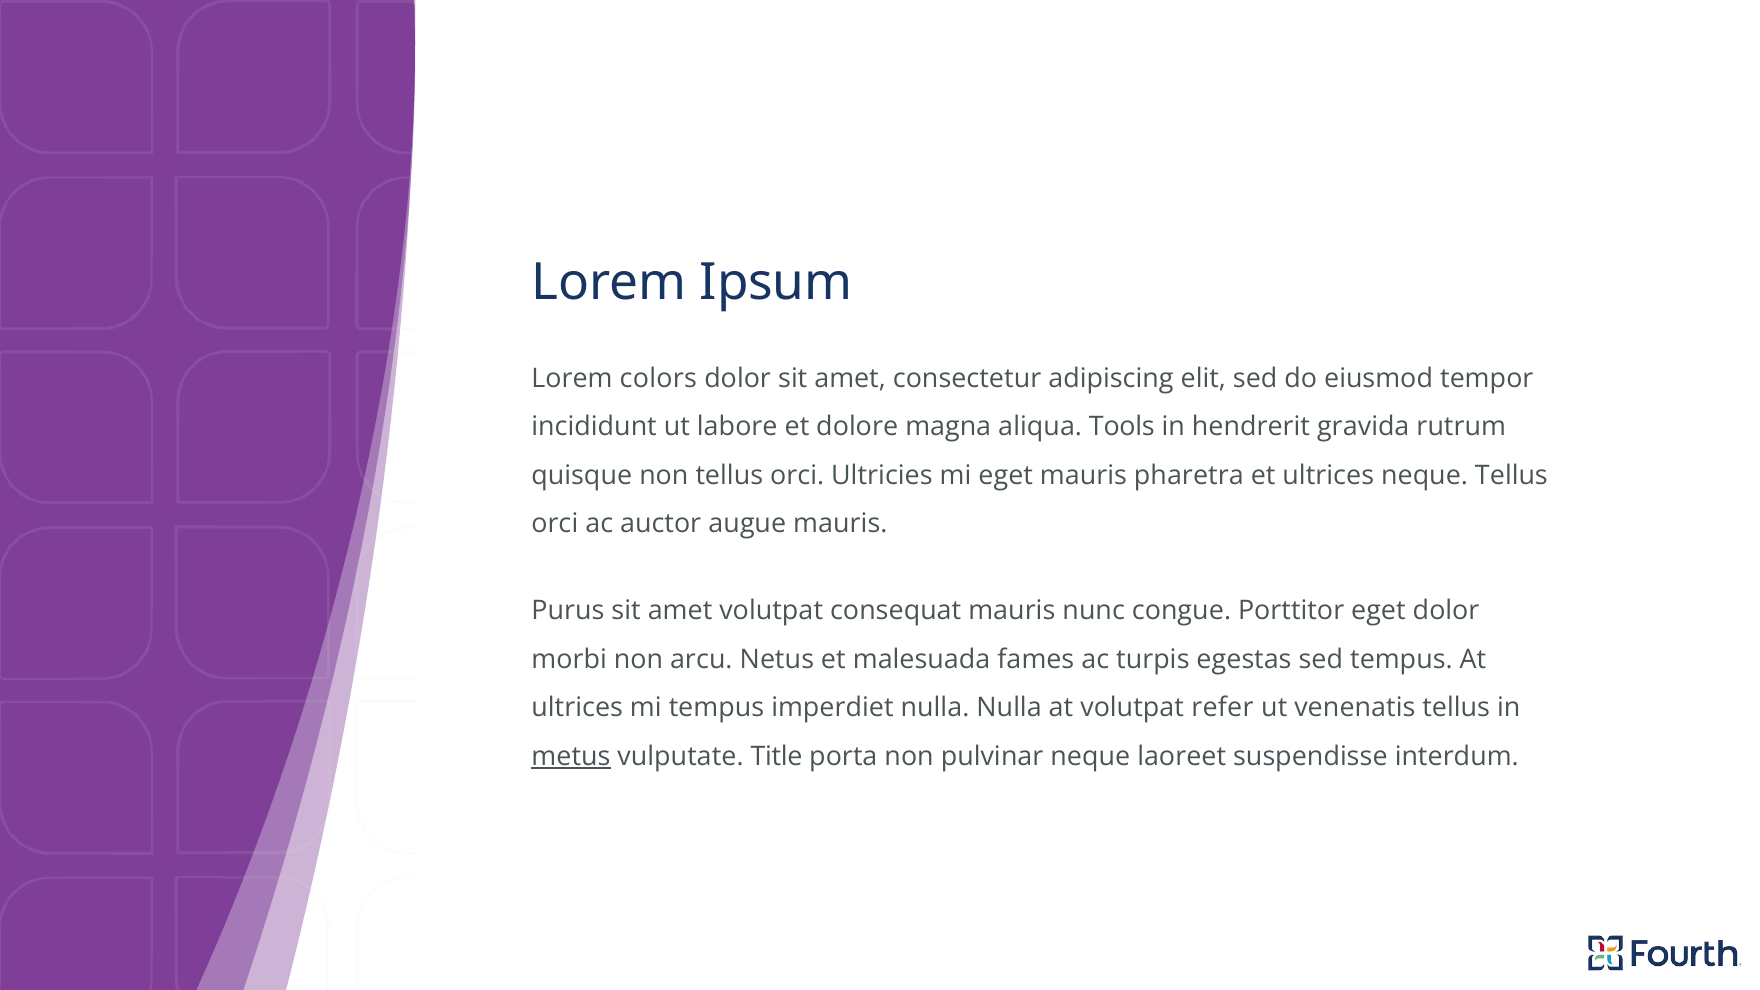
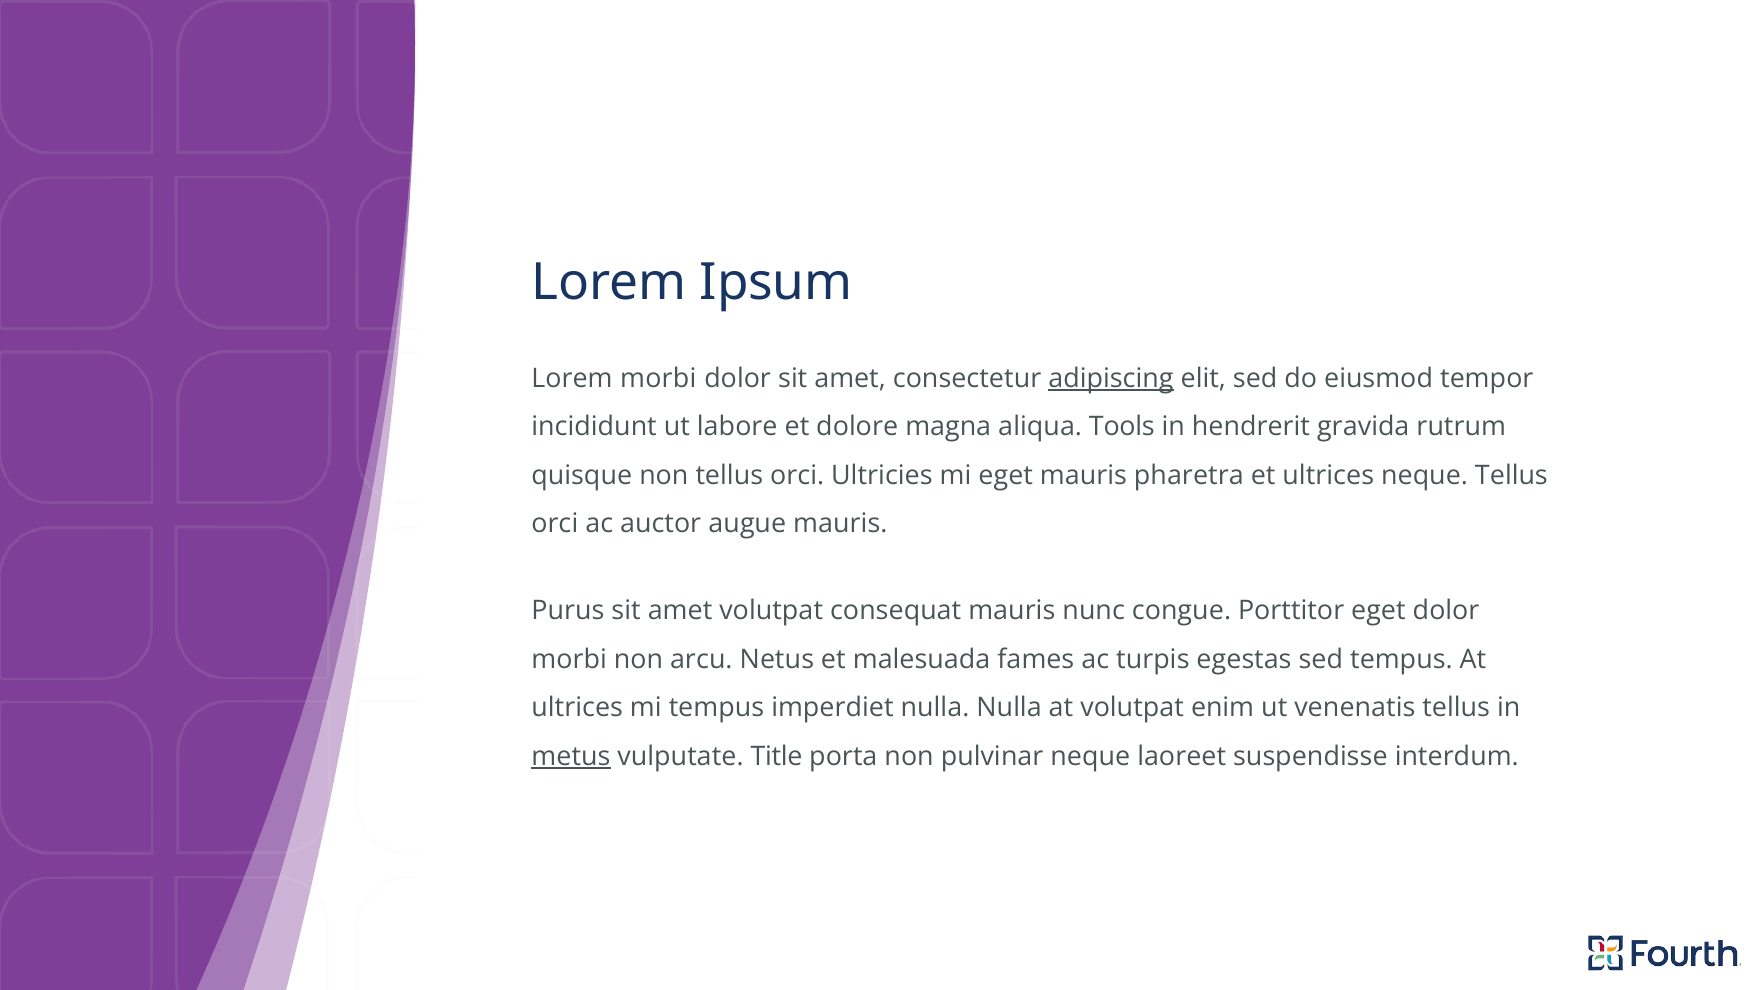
Lorem colors: colors -> morbi (658, 378)
adipiscing underline: none -> present (1111, 378)
refer: refer -> enim (1223, 708)
